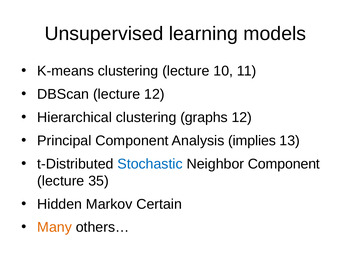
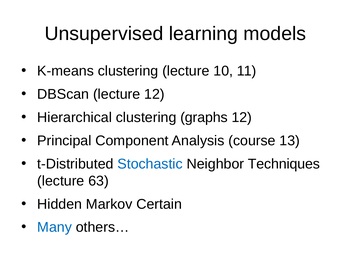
implies: implies -> course (252, 141)
Neighbor Component: Component -> Techniques (284, 164)
35: 35 -> 63 (99, 181)
Many colour: orange -> blue (55, 227)
